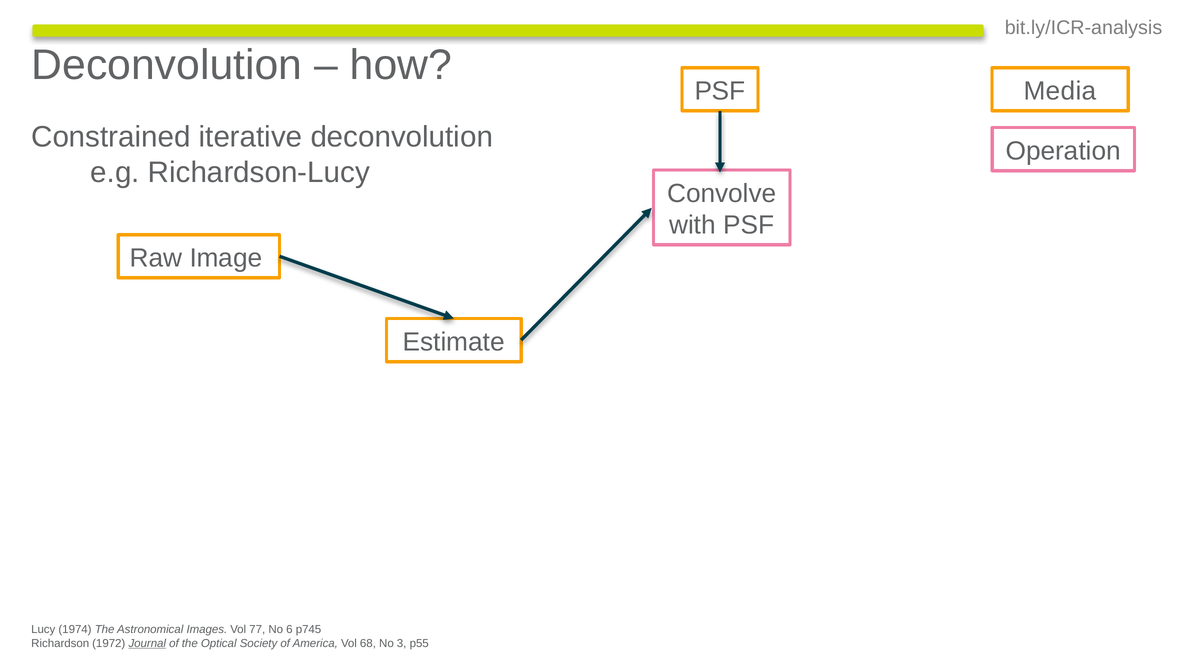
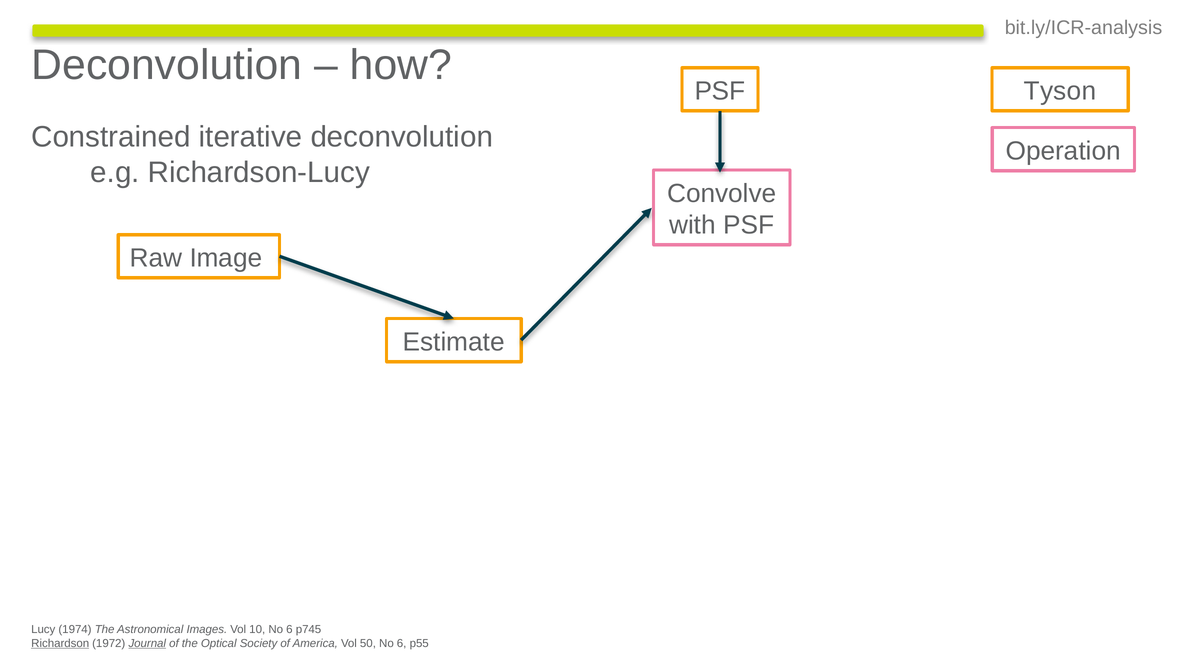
Media: Media -> Tyson (1060, 91)
77: 77 -> 10 (257, 630)
Richardson underline: none -> present (60, 643)
68: 68 -> 50 (368, 643)
3: 3 -> 6 (402, 643)
